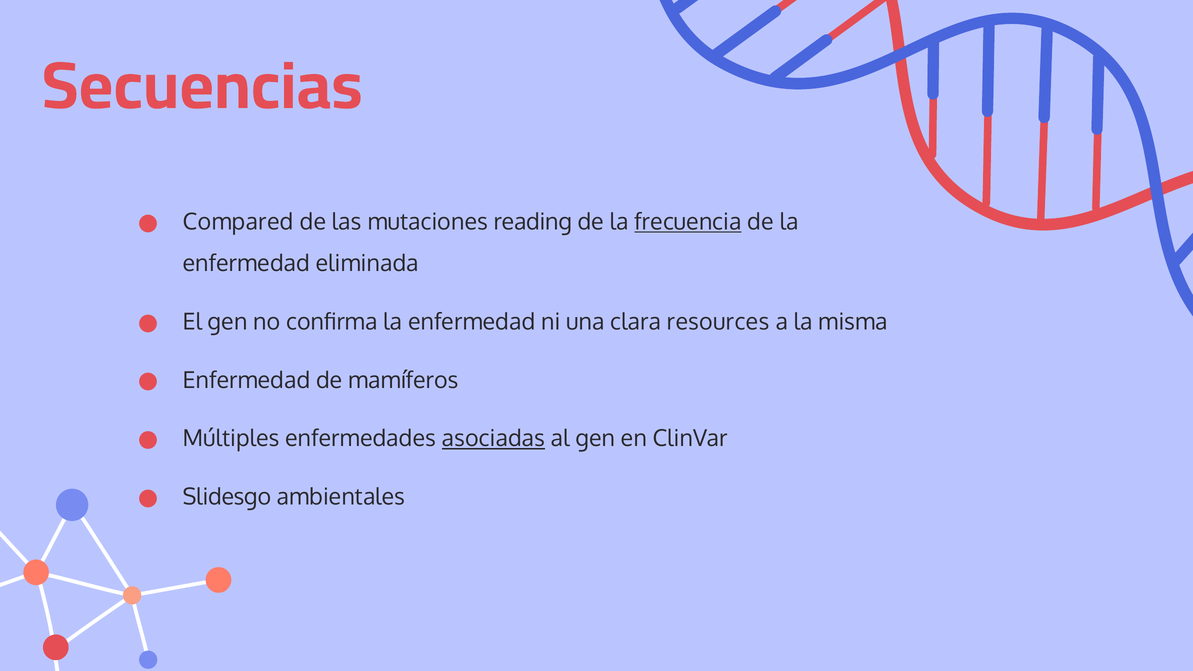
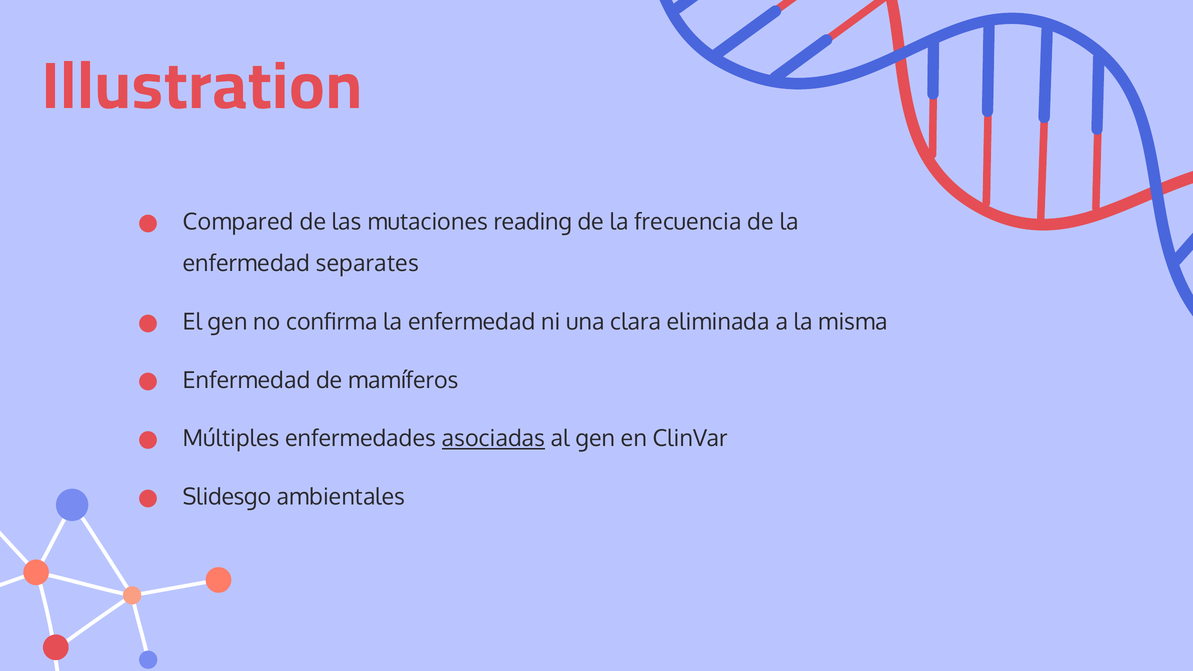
Secuencias: Secuencias -> Illustration (202, 86)
frecuencia underline: present -> none (688, 222)
eliminada: eliminada -> separates (367, 264)
resources: resources -> eliminada (718, 322)
